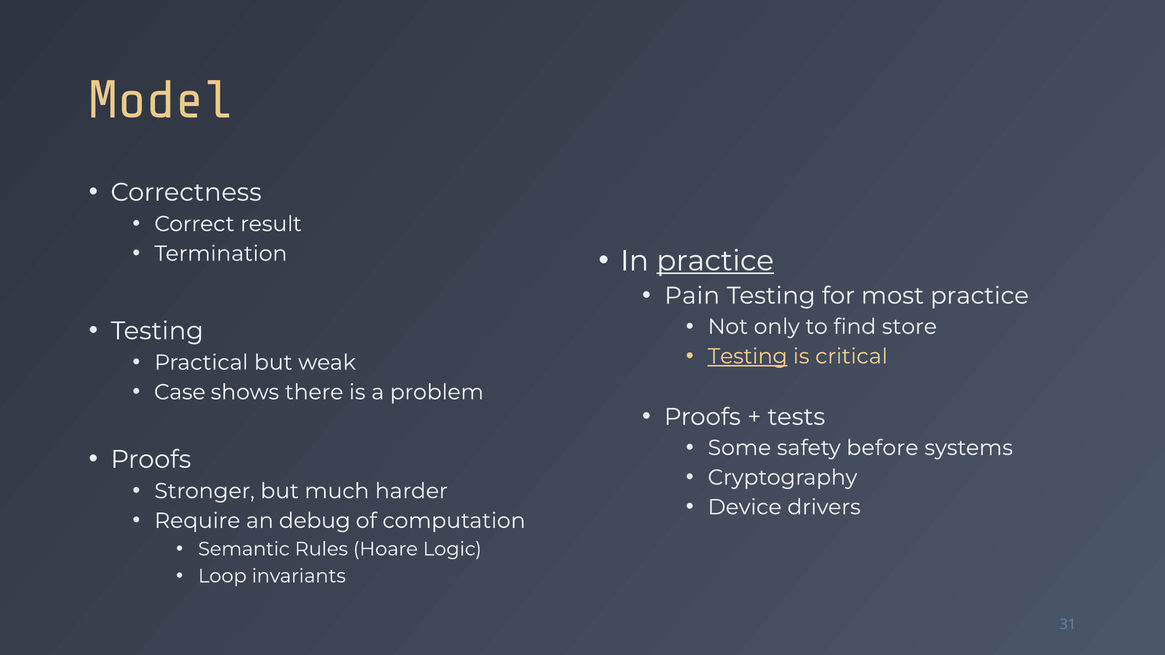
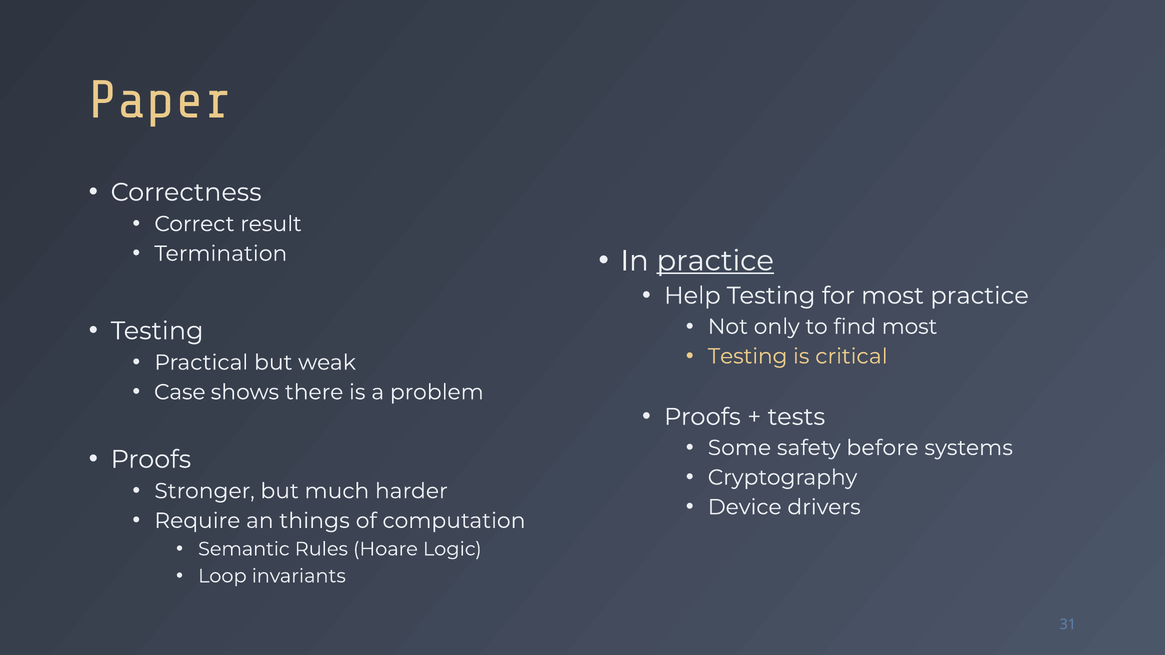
Model: Model -> Paper (161, 100)
Pain: Pain -> Help (692, 296)
find store: store -> most (910, 327)
Testing underline: present -> none (748, 356)
debug: debug -> things (315, 521)
